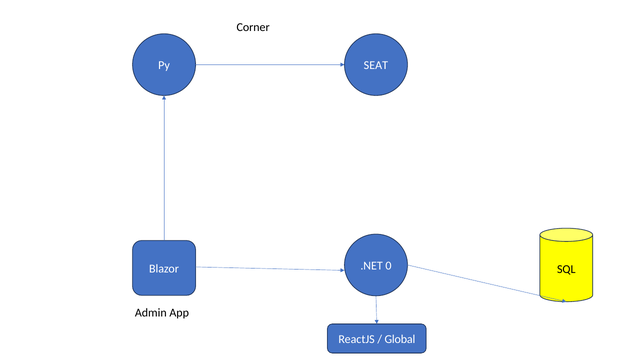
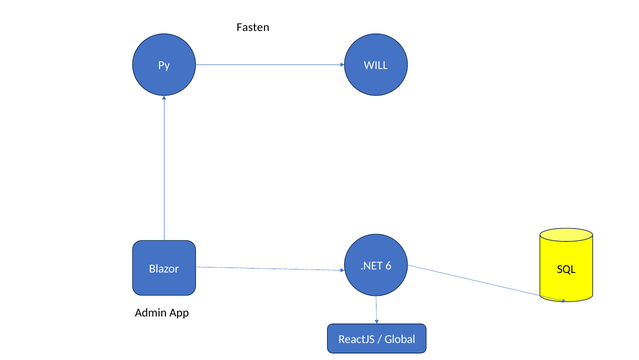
Corner: Corner -> Fasten (253, 27)
SEAT: SEAT -> WILL (376, 65)
0: 0 -> 6 (388, 265)
